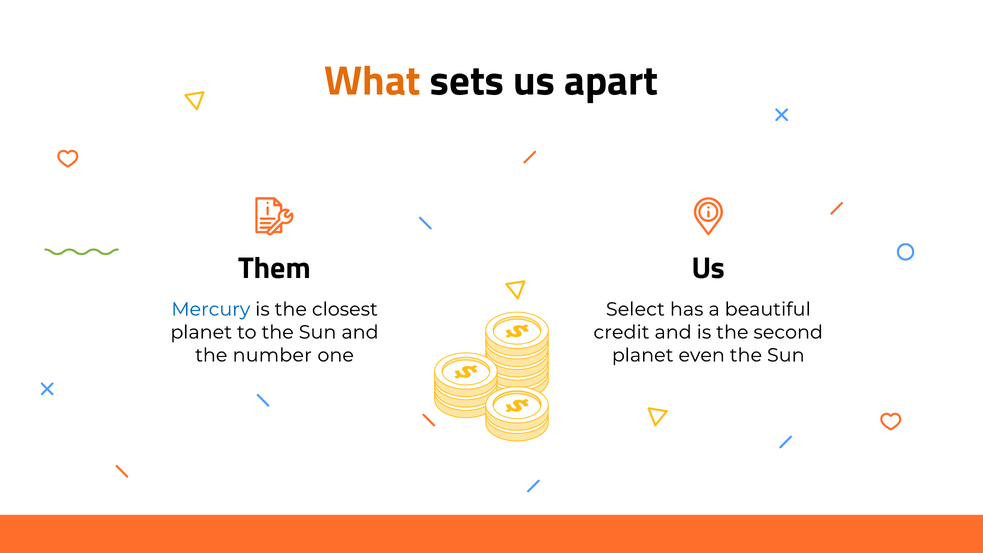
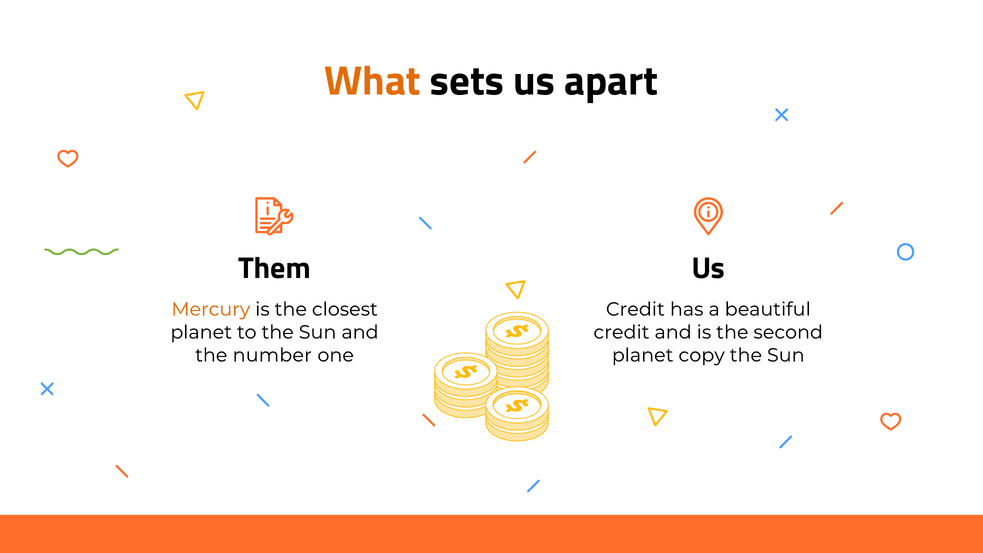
Mercury colour: blue -> orange (211, 309)
Select: Select -> Credit (635, 309)
even: even -> copy (702, 355)
